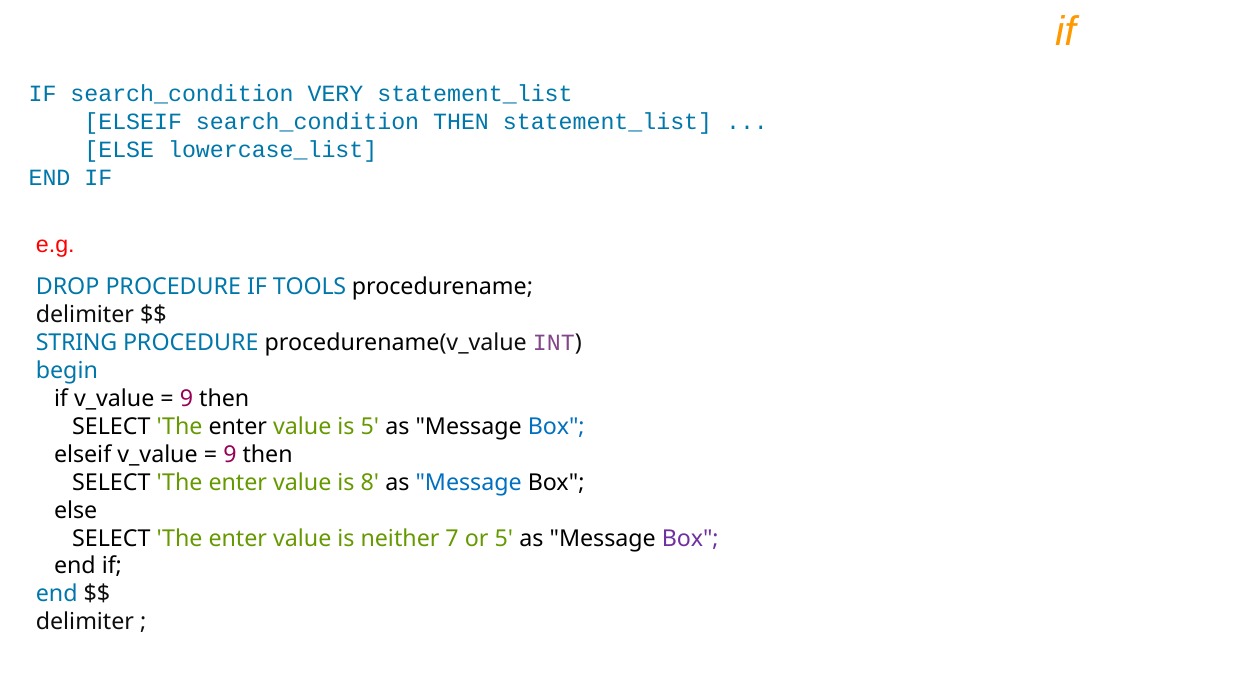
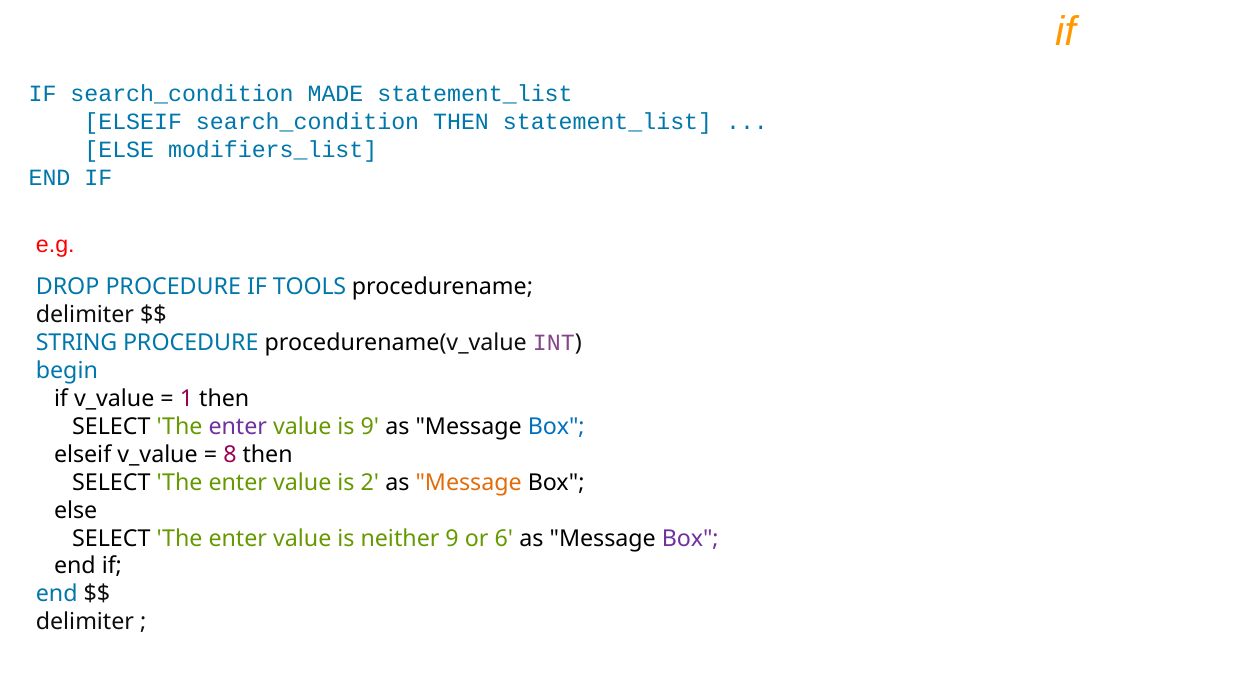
VERY: VERY -> MADE (335, 94)
lowercase_list: lowercase_list -> modifiers_list (273, 150)
9: 9 -> 1 (187, 398)
enter colour: black -> purple (238, 426)
is 5: 5 -> 9 (370, 426)
9: 9 -> 8 (230, 454)
8: 8 -> 2 (370, 482)
Message colour: blue -> orange (469, 482)
neither 7: 7 -> 9 (452, 538)
or 5: 5 -> 6 (504, 538)
